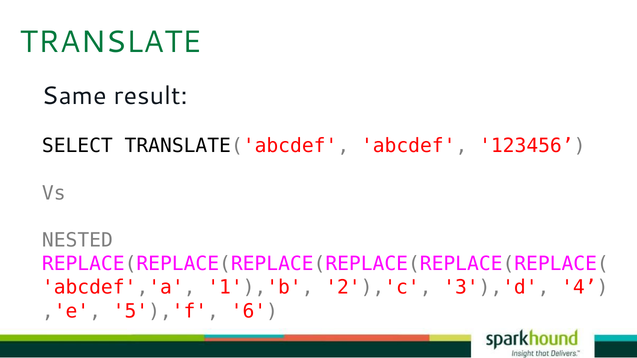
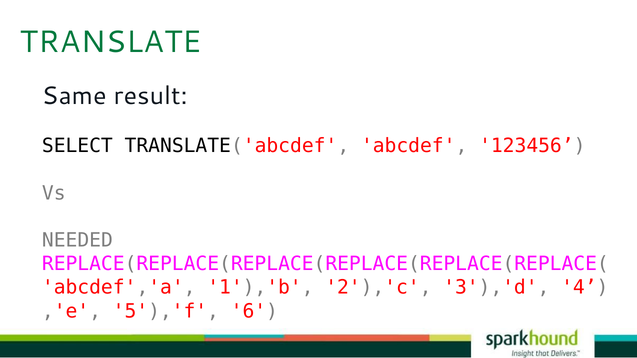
NESTED: NESTED -> NEEDED (77, 240)
